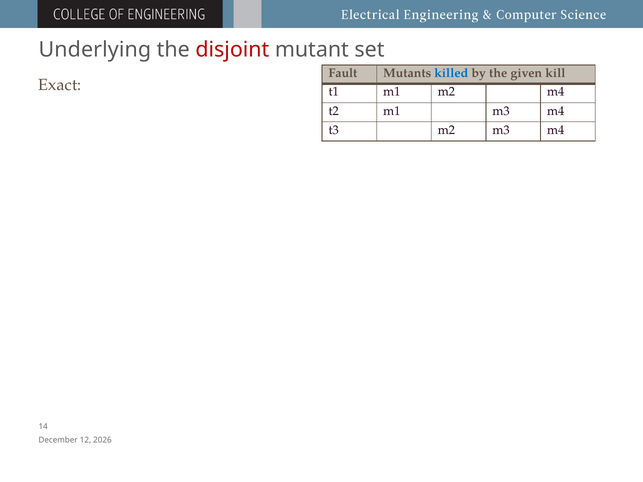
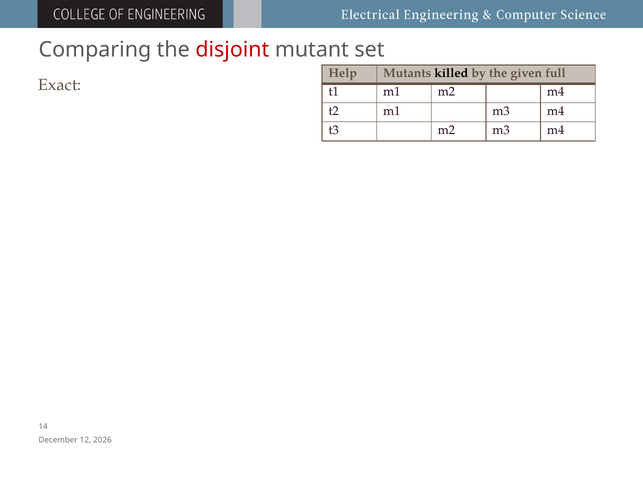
Underlying: Underlying -> Comparing (95, 50)
Fault: Fault -> Help (343, 73)
killed colour: blue -> black (451, 73)
kill: kill -> full (555, 73)
